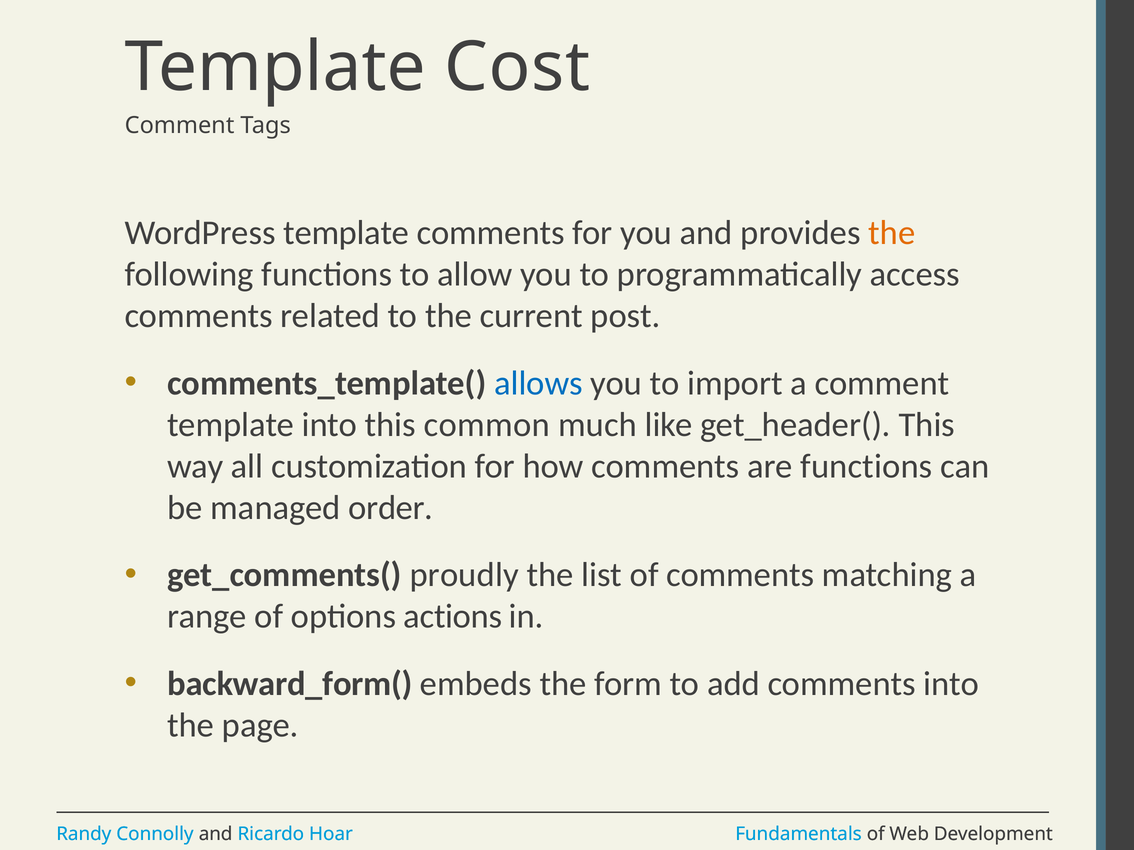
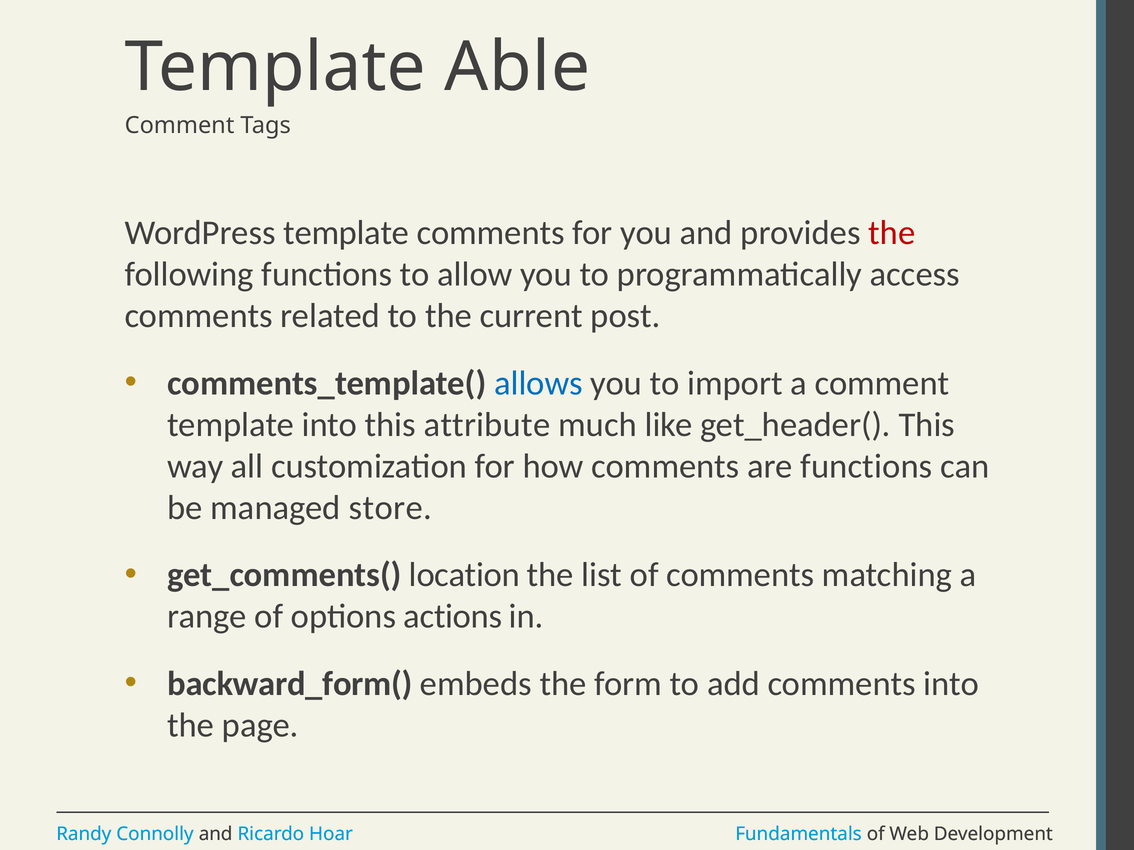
Cost: Cost -> Able (517, 67)
the colour: orange -> red (892, 233)
common: common -> attribute (487, 425)
order: order -> store (390, 508)
proudly: proudly -> location (464, 575)
